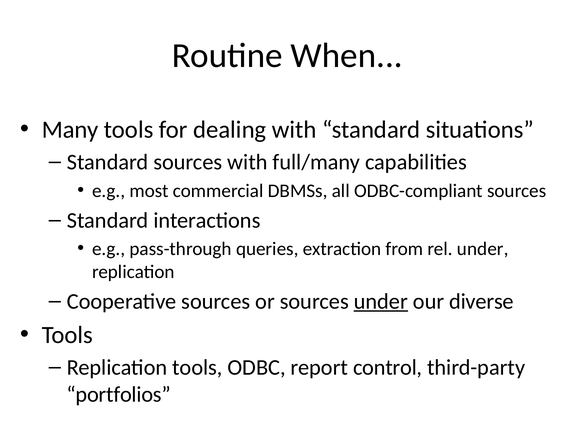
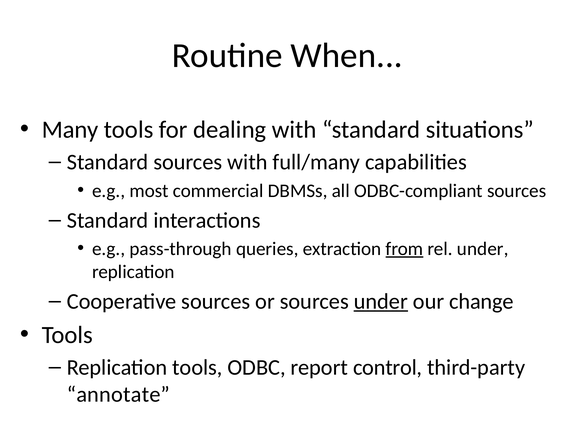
from underline: none -> present (404, 249)
diverse: diverse -> change (481, 302)
portfolios: portfolios -> annotate (118, 395)
